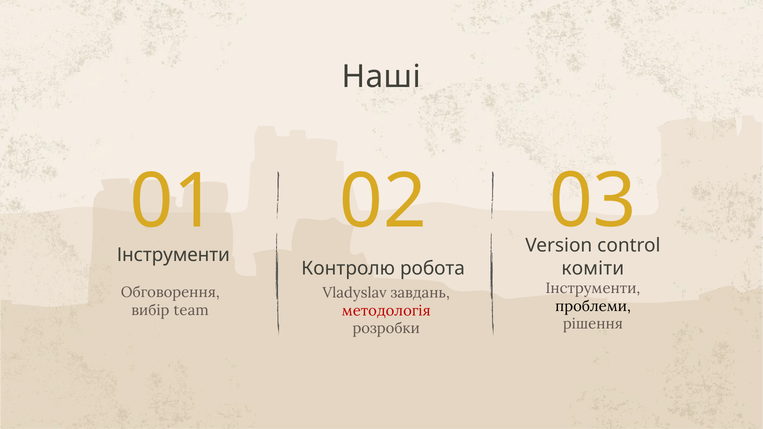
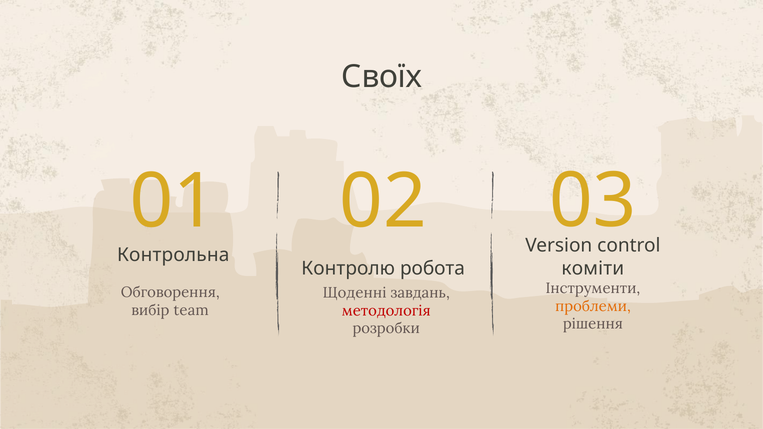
Наші: Наші -> Своїх (382, 77)
Інструменти: Інструменти -> Контрольна (173, 255)
Vladyslav: Vladyslav -> Щоденні (355, 293)
проблеми colour: black -> orange (593, 306)
